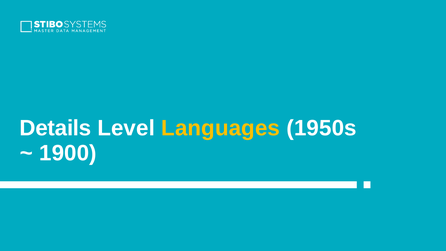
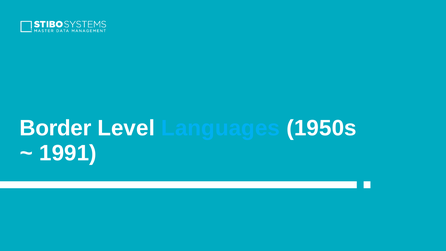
Details: Details -> Border (55, 128)
Languages colour: yellow -> light blue (221, 128)
1900: 1900 -> 1991 (68, 153)
